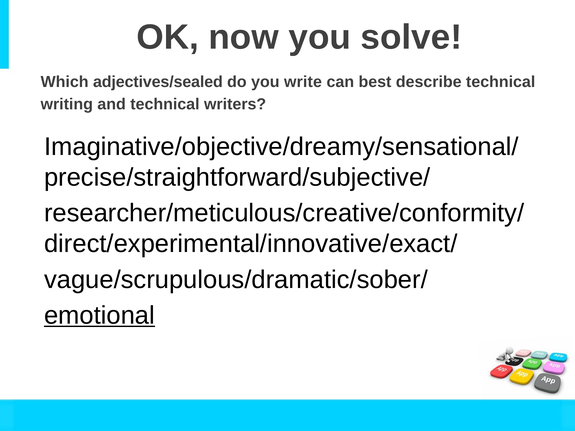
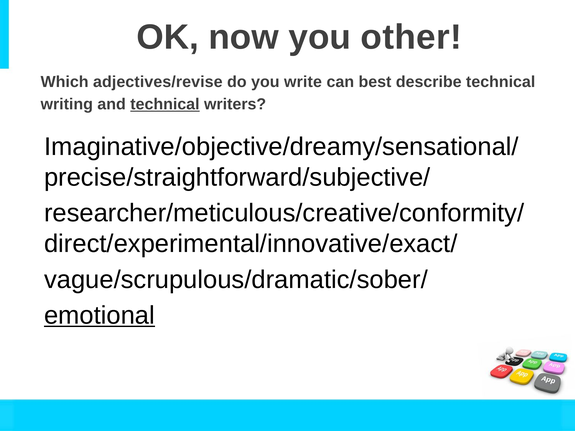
solve: solve -> other (411, 37)
adjectives/sealed: adjectives/sealed -> adjectives/revise (158, 82)
technical underline: none -> present (165, 104)
